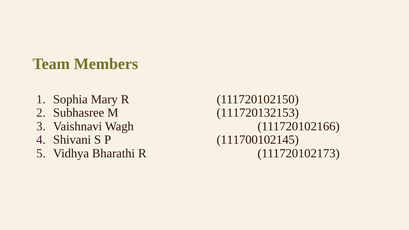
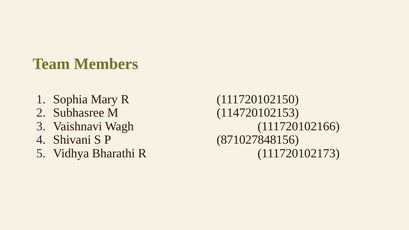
111720132153: 111720132153 -> 114720102153 (258, 113)
111700102145: 111700102145 -> 871027848156 (258, 140)
